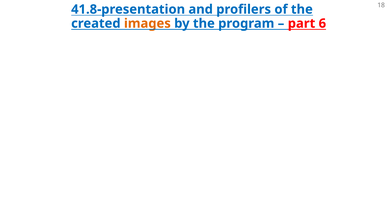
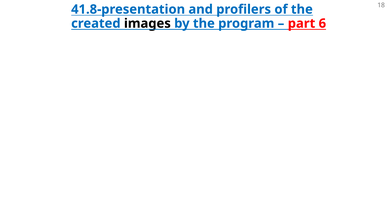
images colour: orange -> black (147, 23)
